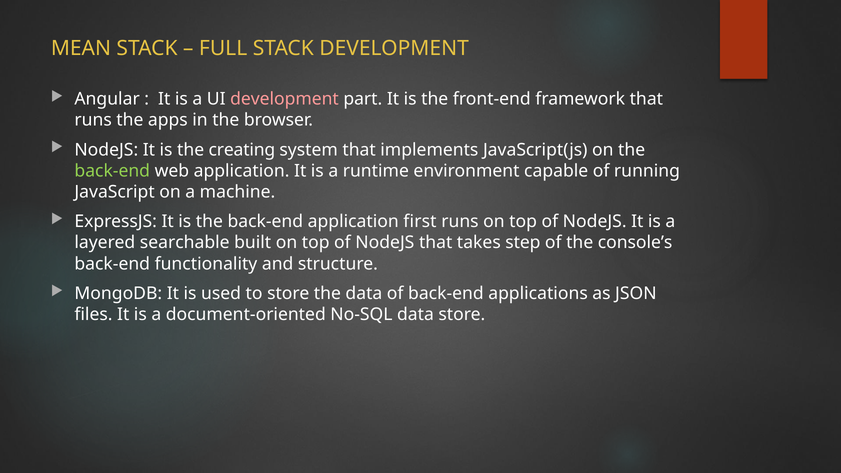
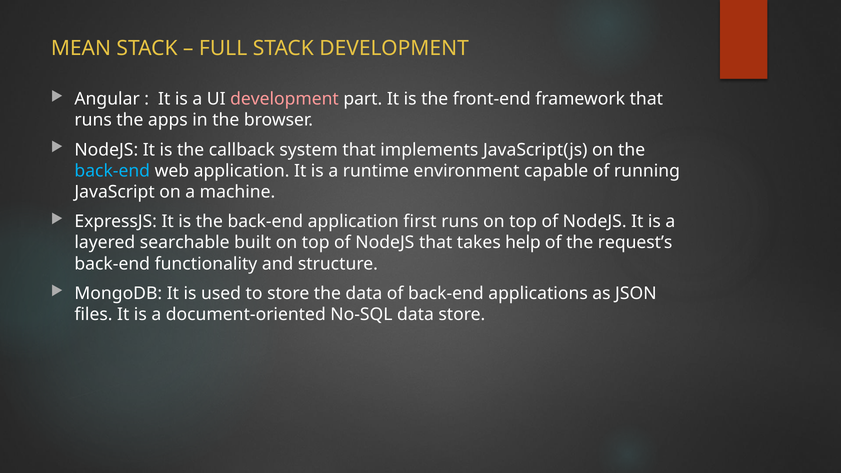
creating: creating -> callback (242, 150)
back-end colour: light green -> light blue (112, 171)
step: step -> help (523, 243)
console’s: console’s -> request’s (635, 243)
